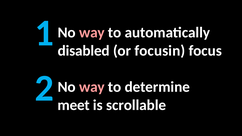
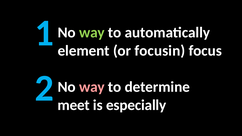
way colour: pink -> light green (92, 33)
disabled: disabled -> element (84, 51)
scrollable: scrollable -> especially (136, 105)
